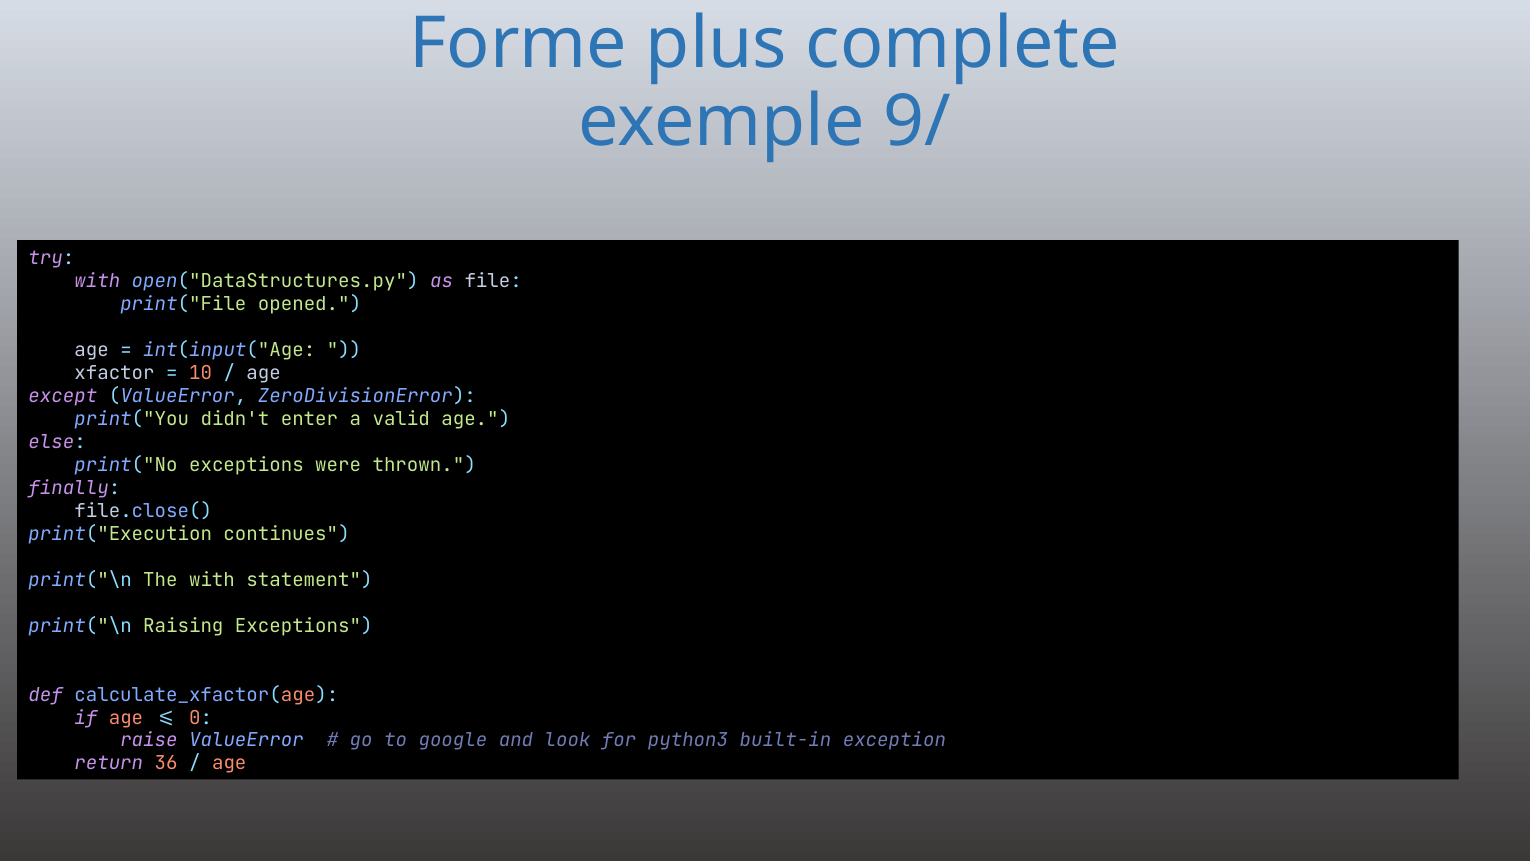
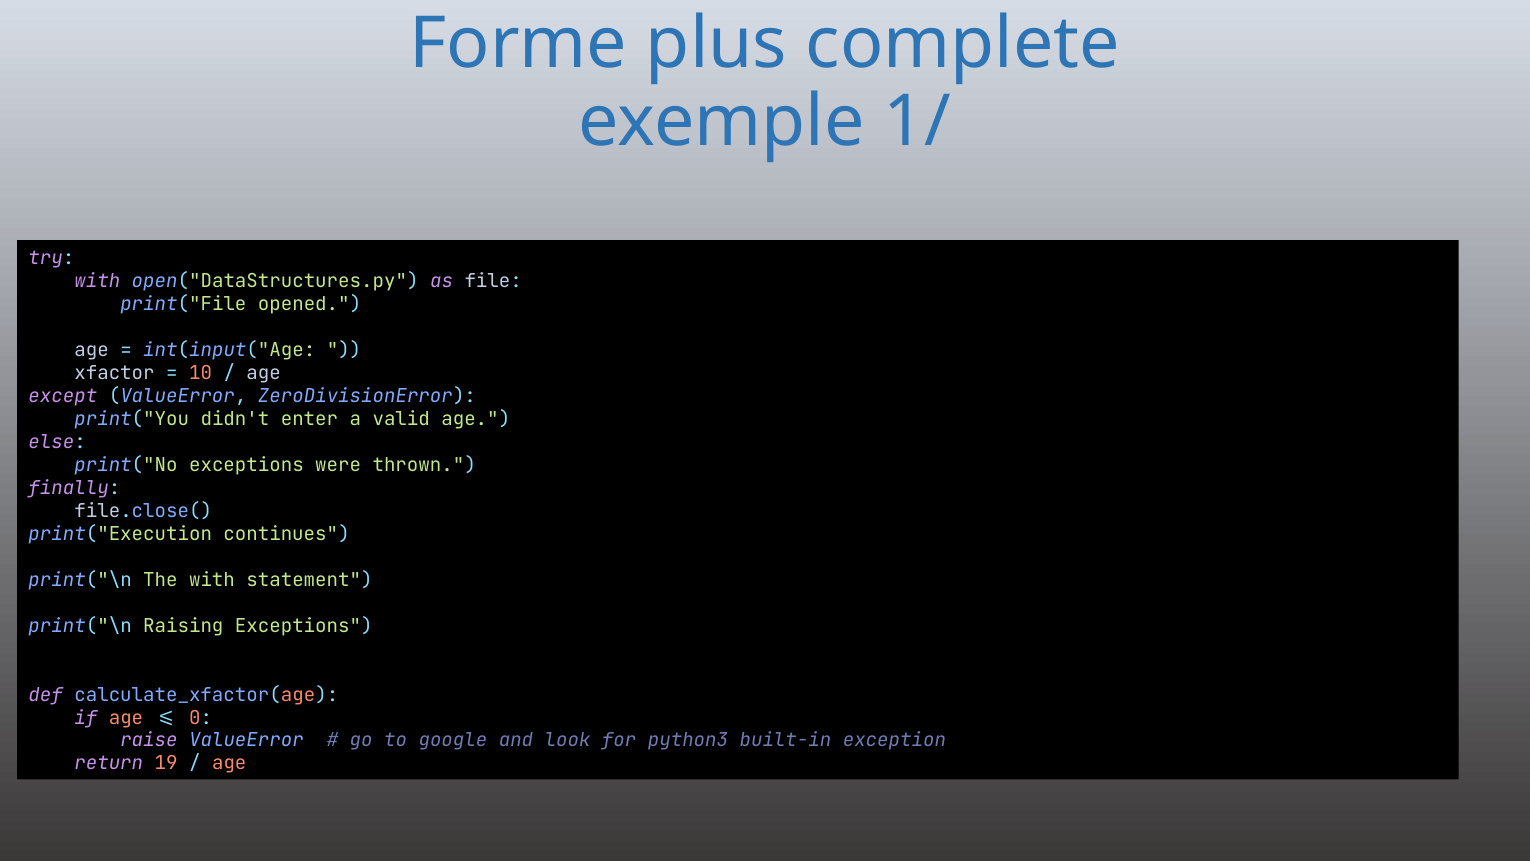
9/: 9/ -> 1/ (917, 121)
36: 36 -> 19 (166, 763)
